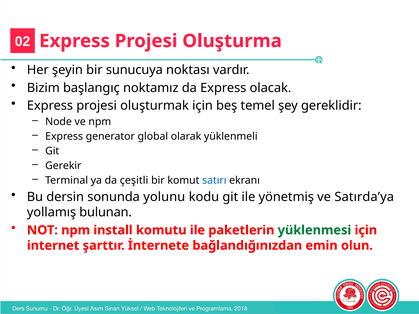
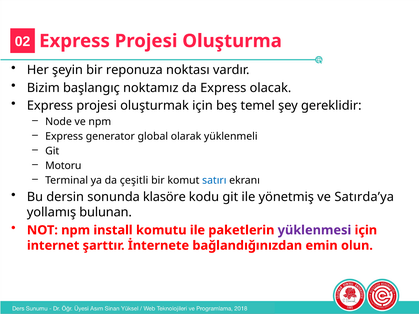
sunucuya: sunucuya -> reponuza (134, 70)
Gerekir: Gerekir -> Motoru (63, 166)
yolunu: yolunu -> klasöre (164, 197)
yüklenmesi colour: green -> purple (314, 230)
